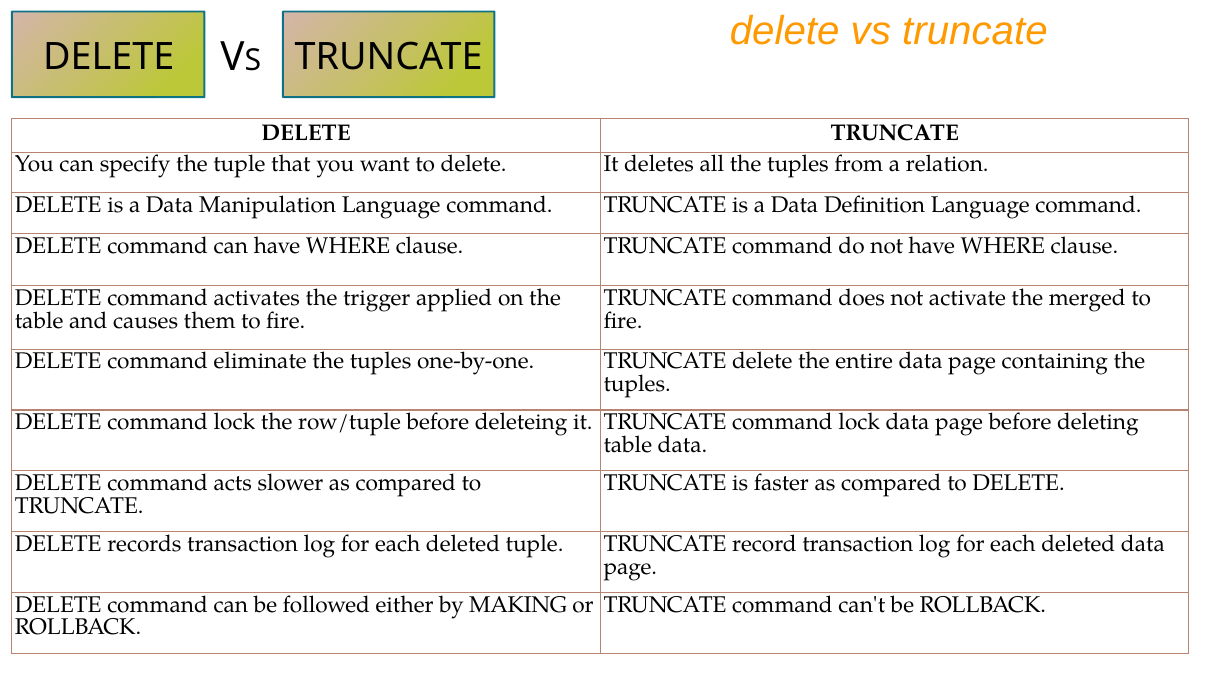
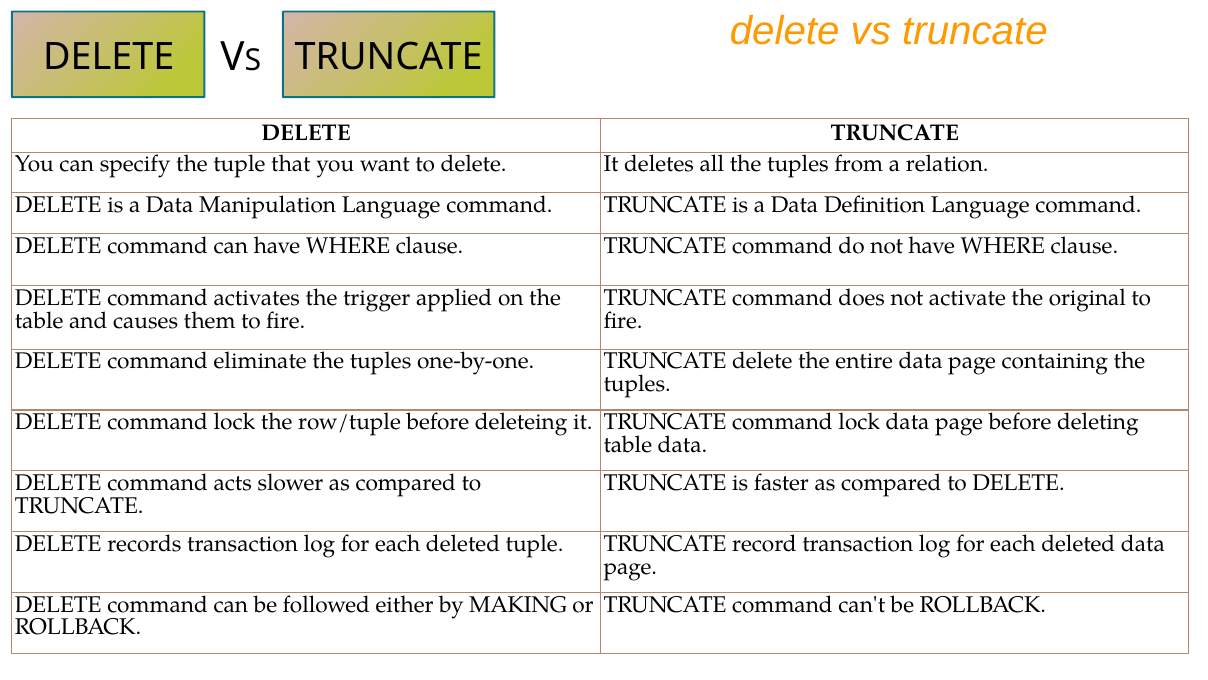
merged: merged -> original (1087, 298)
